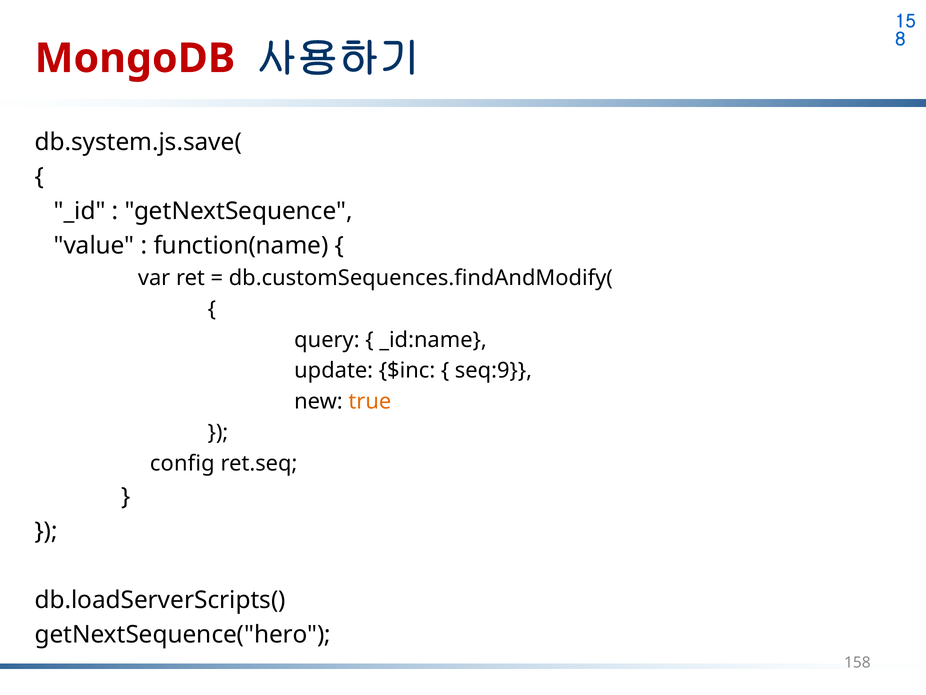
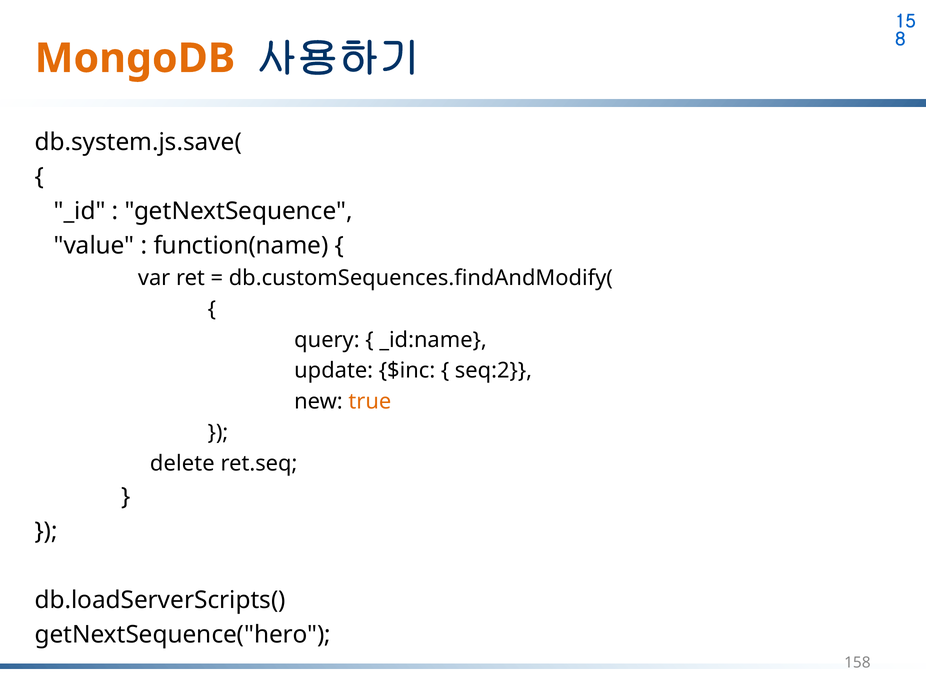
MongoDB colour: red -> orange (135, 58)
seq:9: seq:9 -> seq:2 (493, 370)
config: config -> delete (182, 463)
